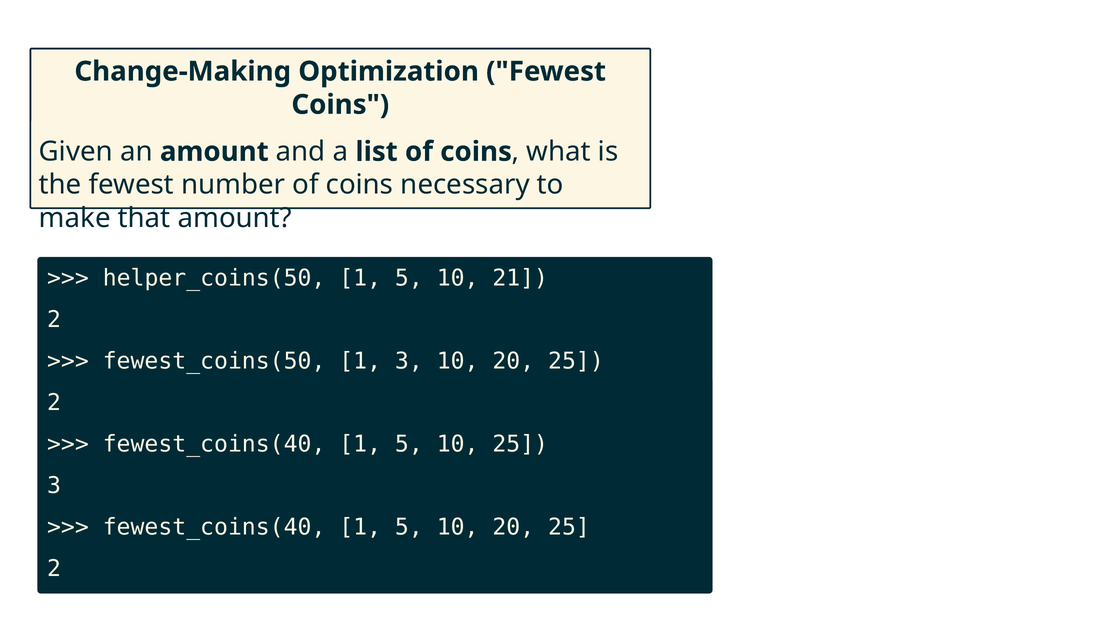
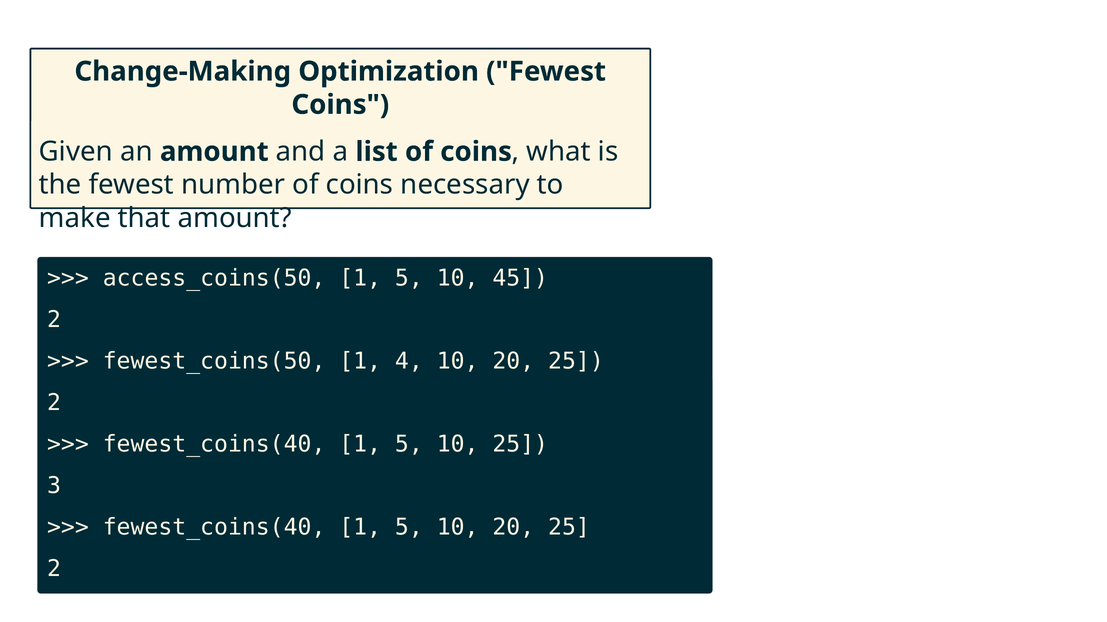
helper_coins(50: helper_coins(50 -> access_coins(50 (214, 278)
21: 21 -> 45 (520, 278)
1 3: 3 -> 4 (409, 361)
